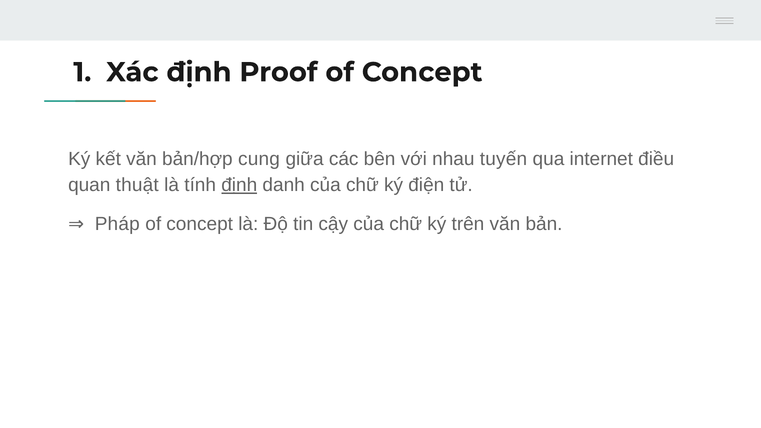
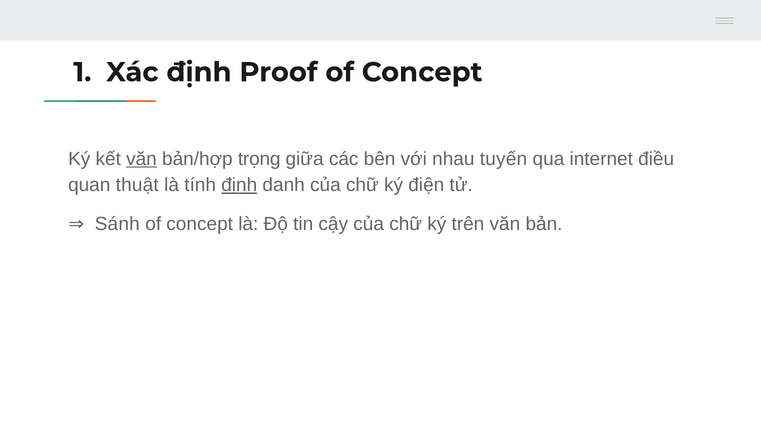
văn underline: none -> present (141, 159)
cung: cung -> trọng (259, 159)
Pháp: Pháp -> Sánh (117, 224)
